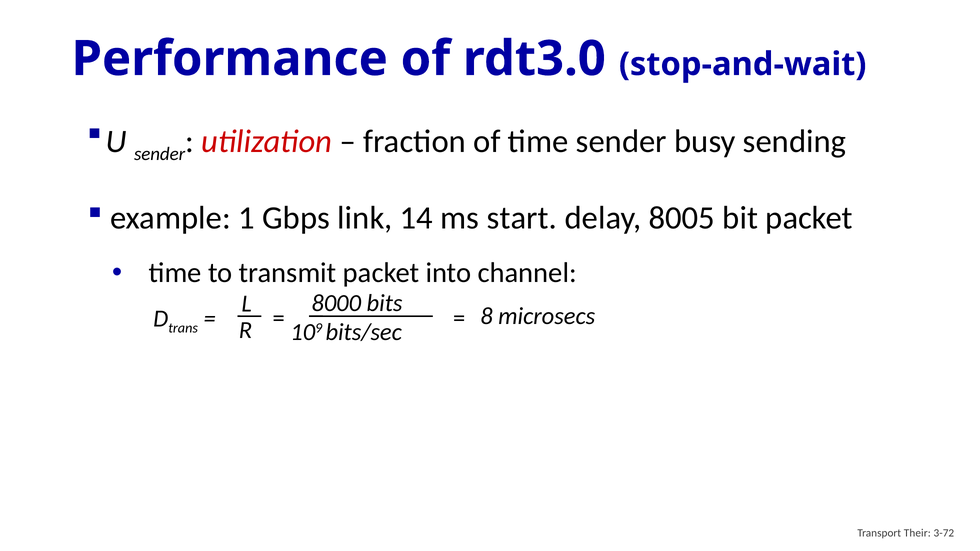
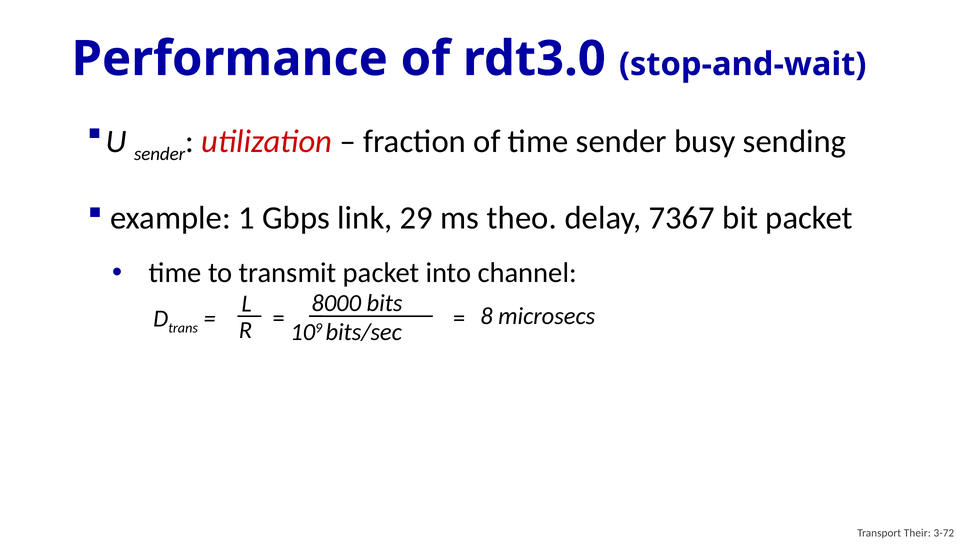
14: 14 -> 29 (416, 218)
start: start -> theo (522, 218)
8005: 8005 -> 7367 (682, 218)
